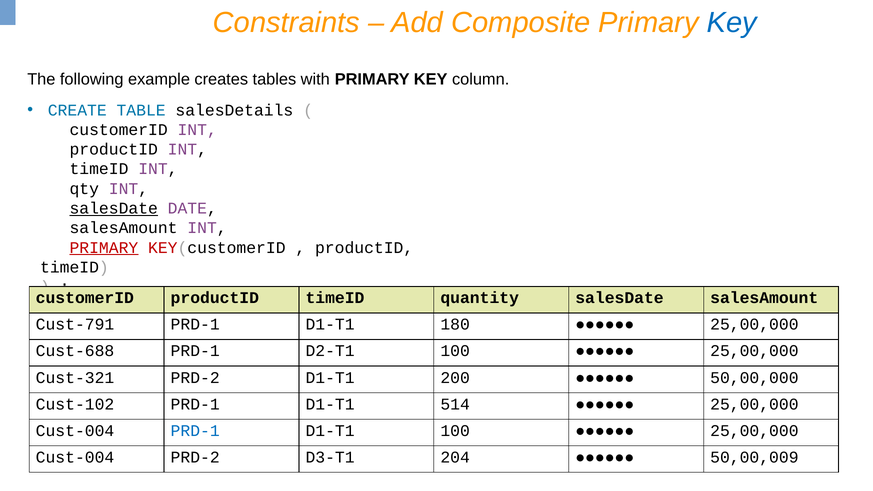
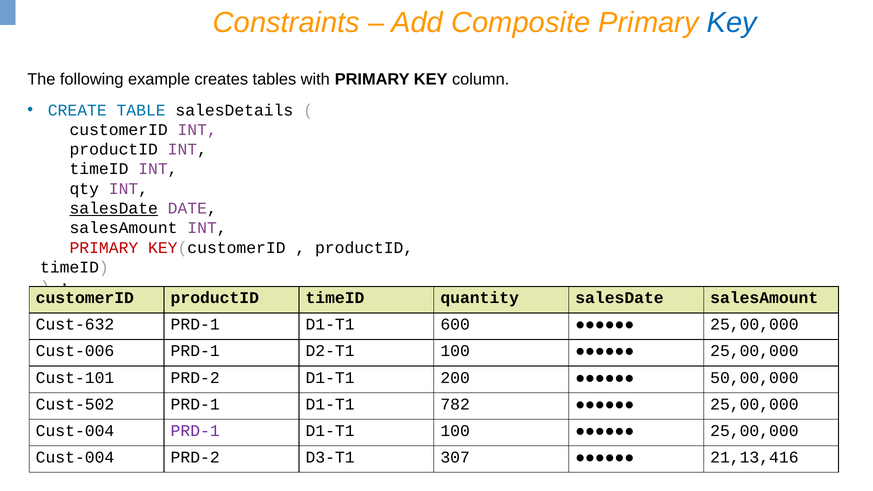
PRIMARY underline: present -> none (104, 248)
Cust-791: Cust-791 -> Cust-632 (75, 325)
180: 180 -> 600 (455, 325)
Cust-688: Cust-688 -> Cust-006 (75, 351)
Cust-321: Cust-321 -> Cust-101 (75, 378)
Cust-102: Cust-102 -> Cust-502 (75, 404)
514: 514 -> 782 (455, 404)
PRD-1 colour: blue -> purple (195, 431)
204: 204 -> 307 (455, 457)
50,00,009: 50,00,009 -> 21,13,416 (754, 457)
